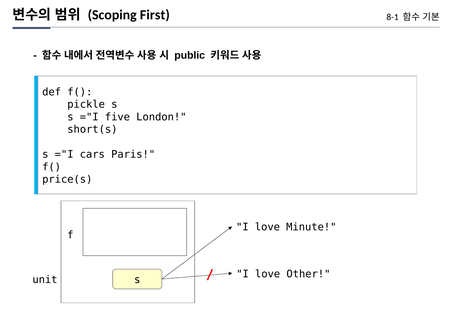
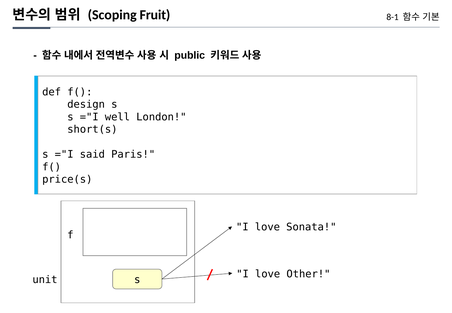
First: First -> Fruit (155, 15)
pickle: pickle -> design (86, 104)
five: five -> well (117, 117)
cars: cars -> said (92, 154)
Minute: Minute -> Sonata (311, 227)
